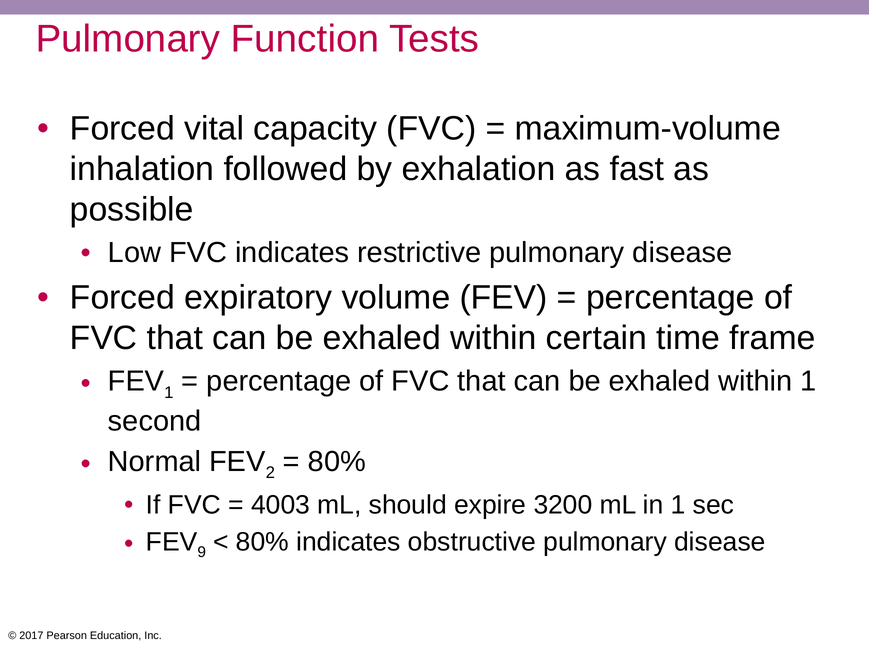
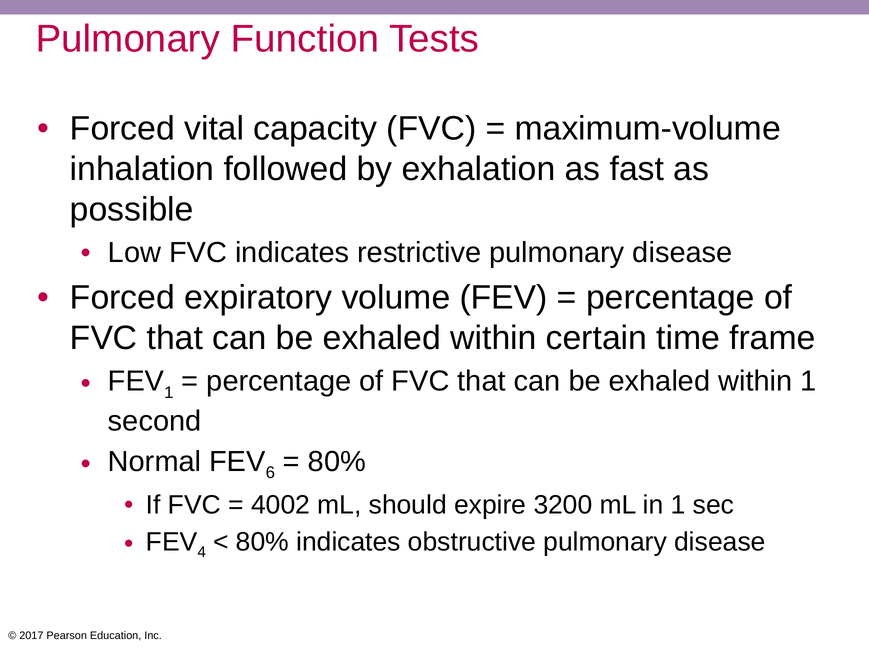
2: 2 -> 6 (270, 473)
4003: 4003 -> 4002 (281, 505)
9: 9 -> 4 (202, 552)
